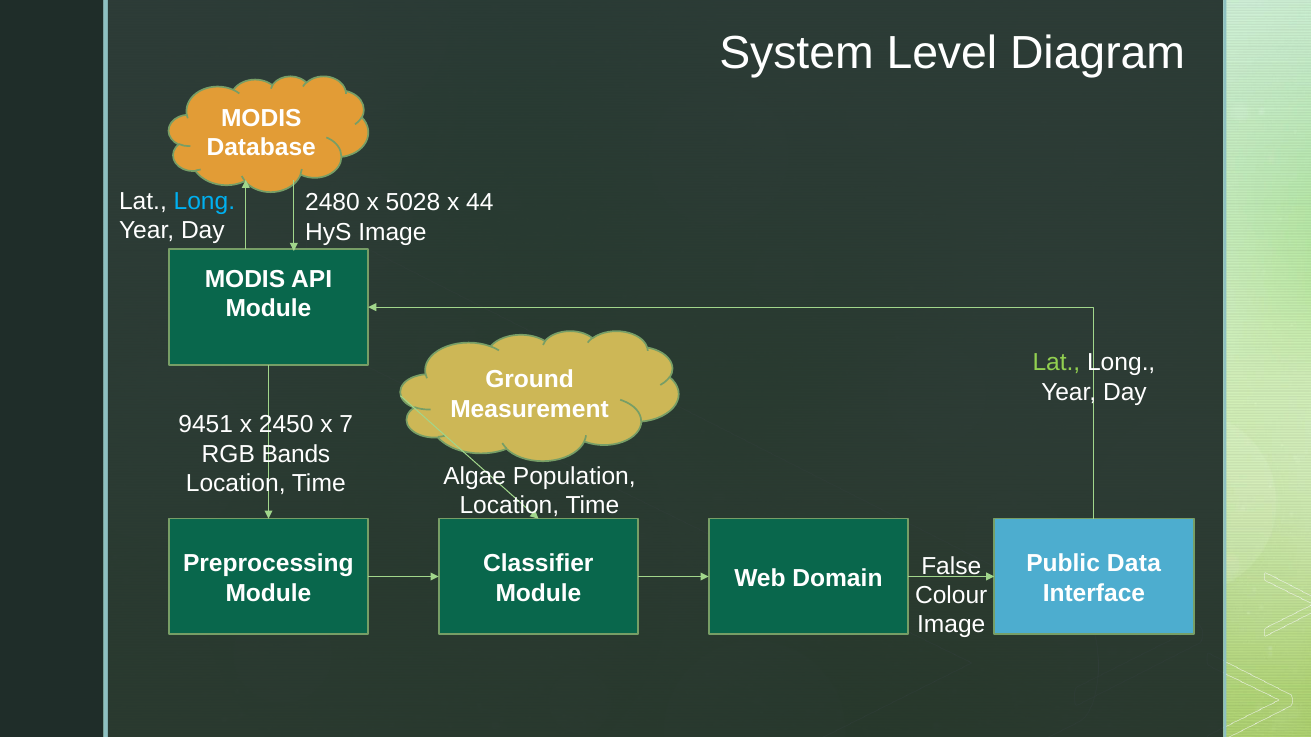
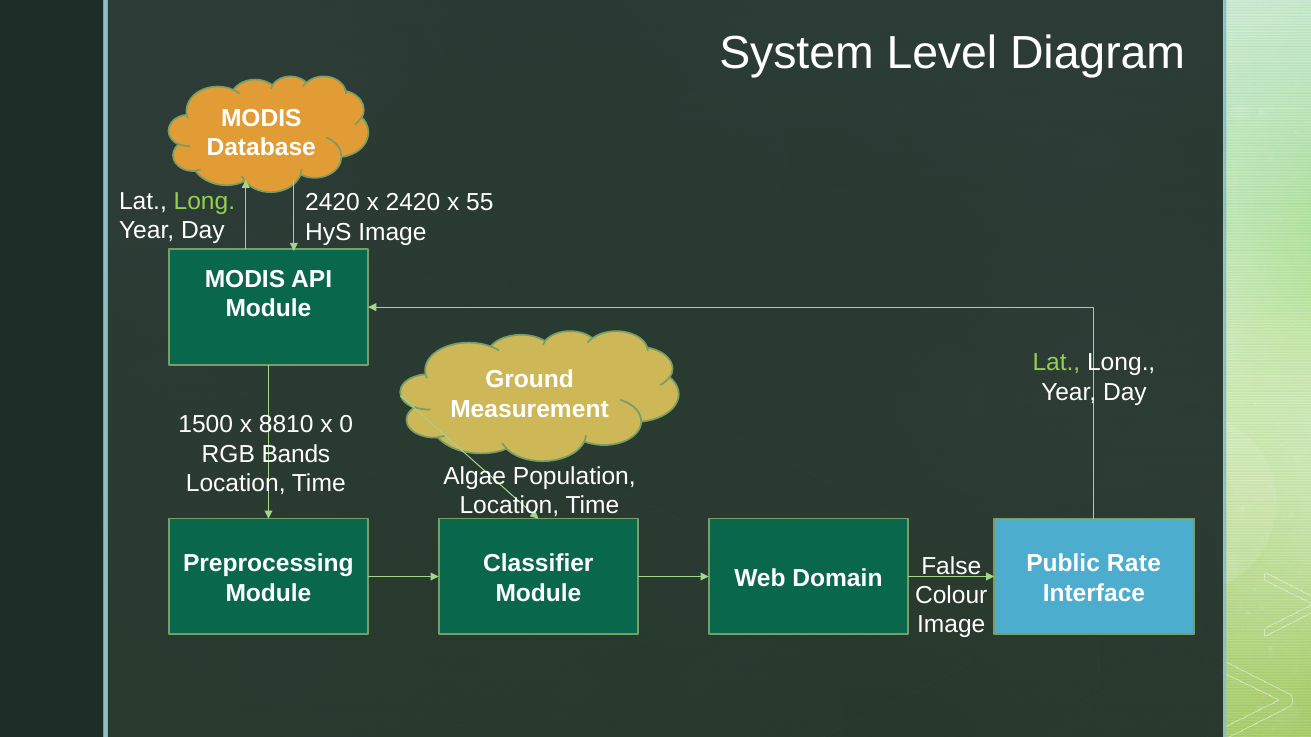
Long colour: light blue -> light green (204, 201)
2480: 2480 -> 2420 (332, 203)
x 5028: 5028 -> 2420 (413, 203)
44: 44 -> 55 (480, 203)
9451: 9451 -> 1500 (206, 425)
2450: 2450 -> 8810 (286, 425)
7: 7 -> 0 (346, 425)
Data: Data -> Rate (1134, 564)
